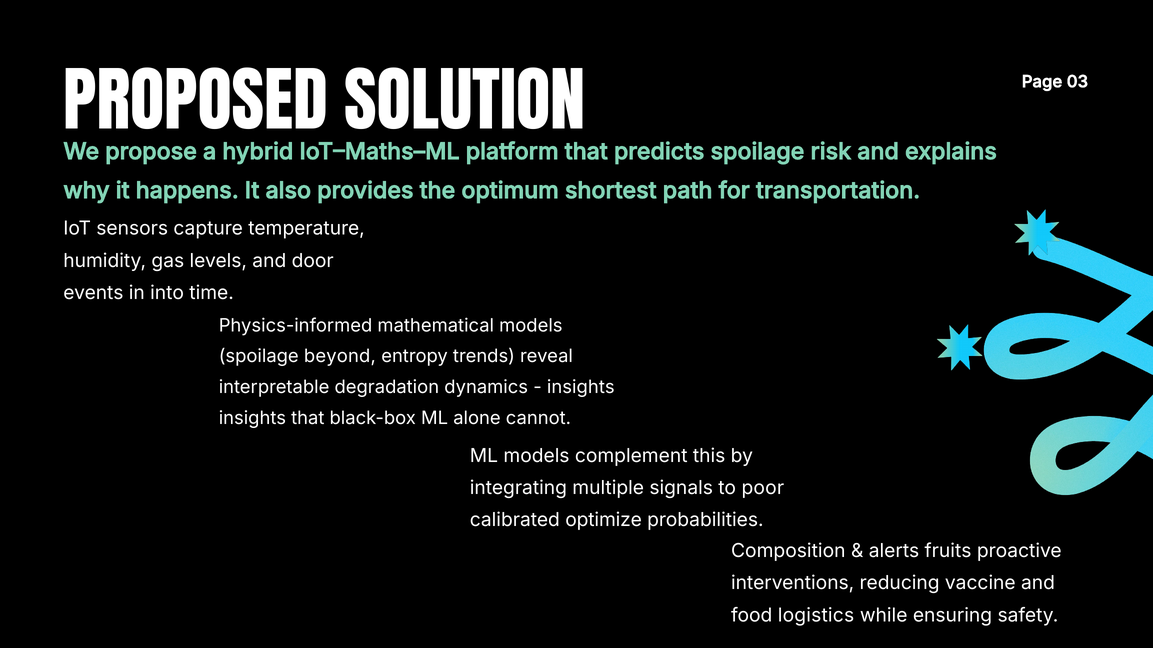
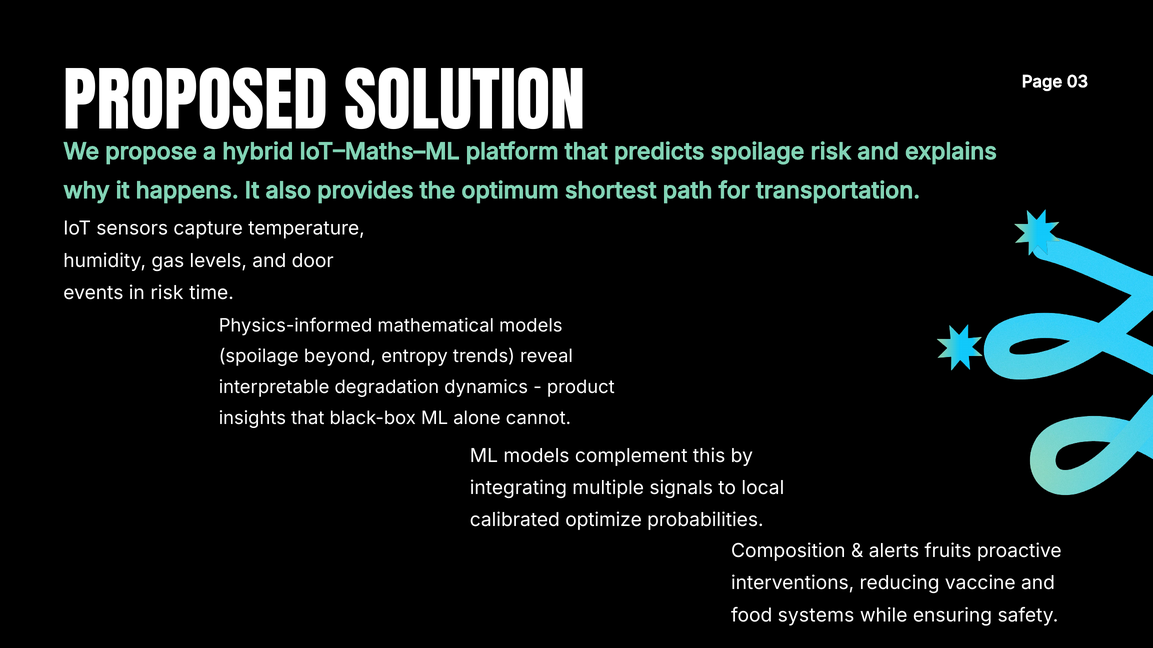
in into: into -> risk (167, 293)
insights: insights -> product (581, 388)
poor: poor -> local (763, 488)
logistics: logistics -> systems (816, 616)
